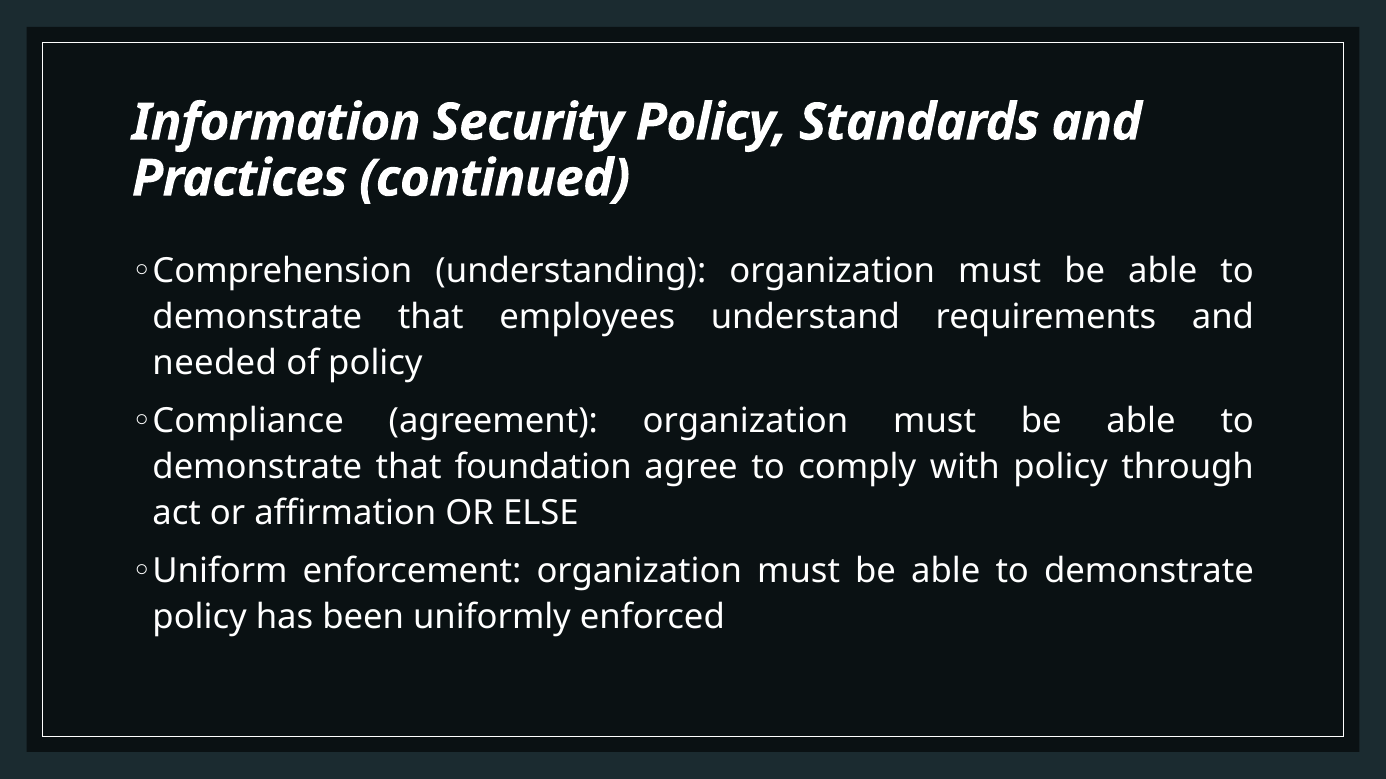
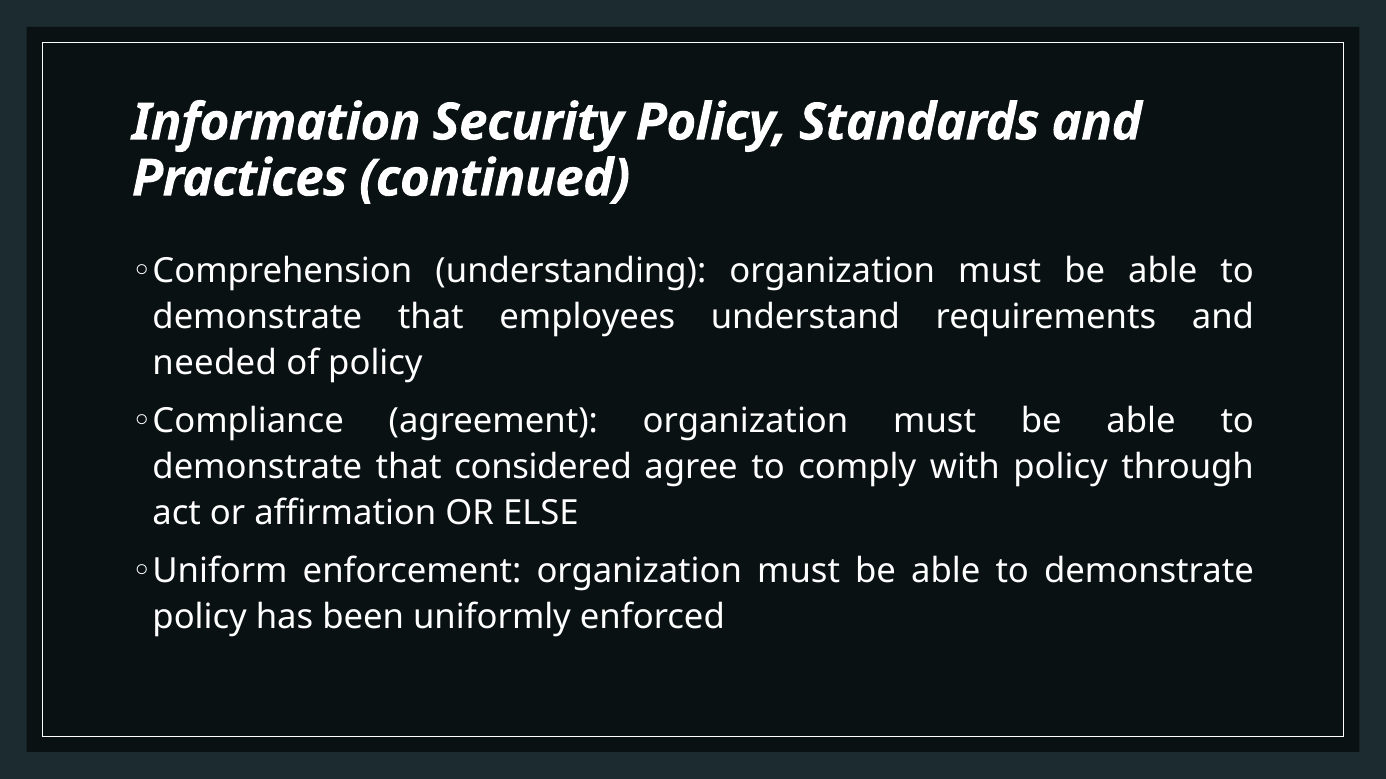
foundation: foundation -> considered (543, 468)
